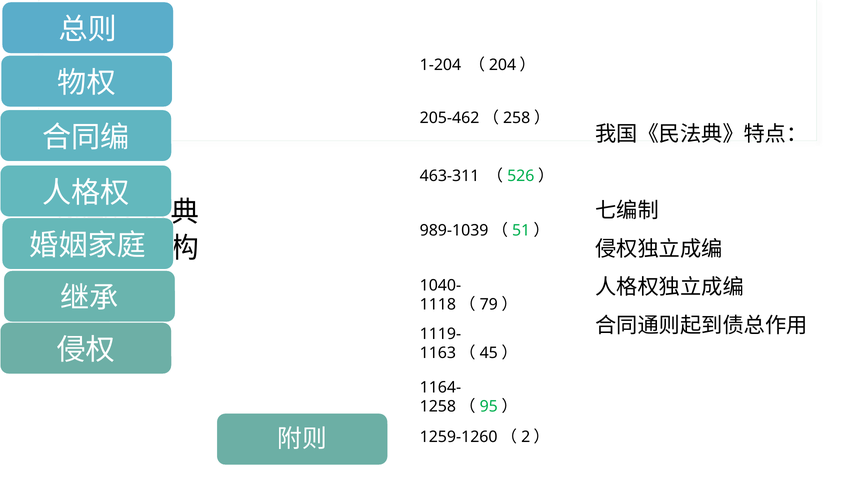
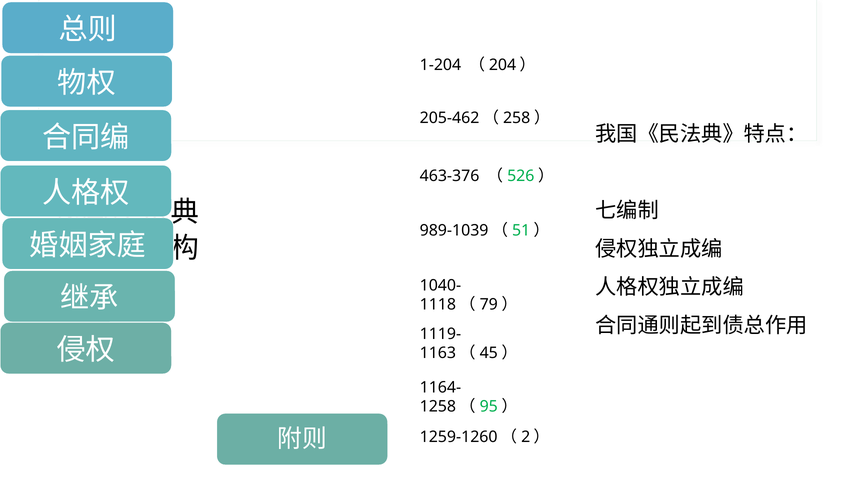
463-311: 463-311 -> 463-376 (450, 176)
